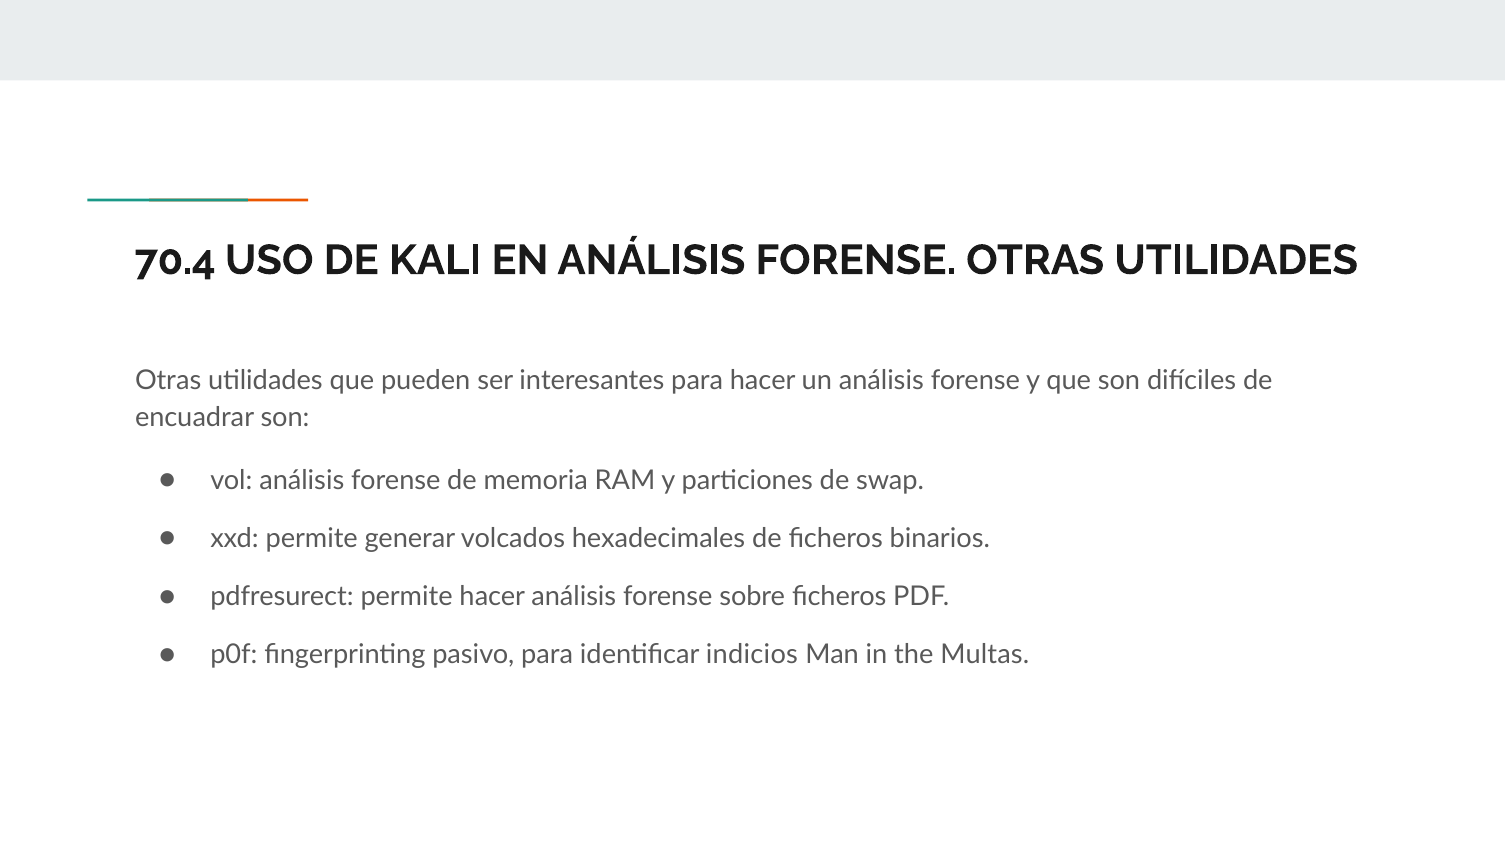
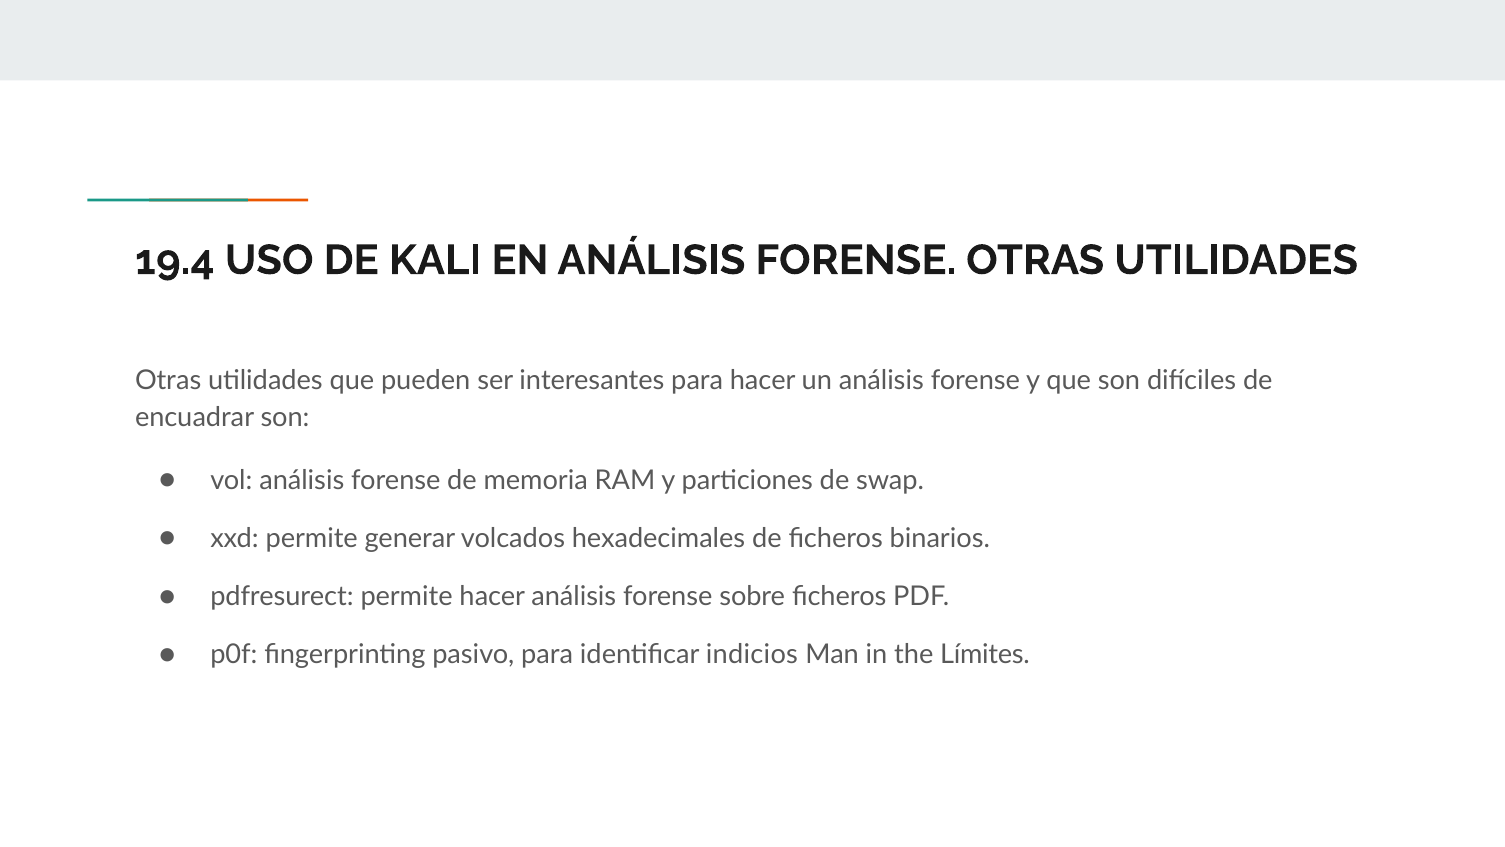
70.4: 70.4 -> 19.4 (175, 260)
Multas: Multas -> Límites (985, 655)
